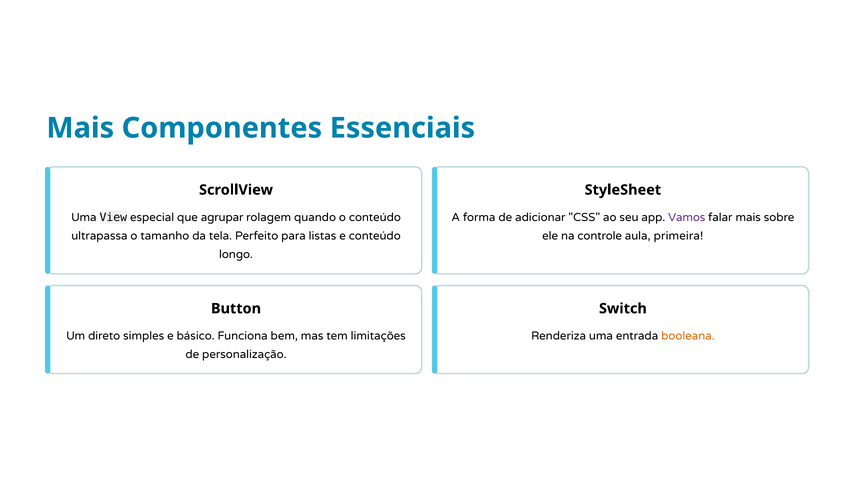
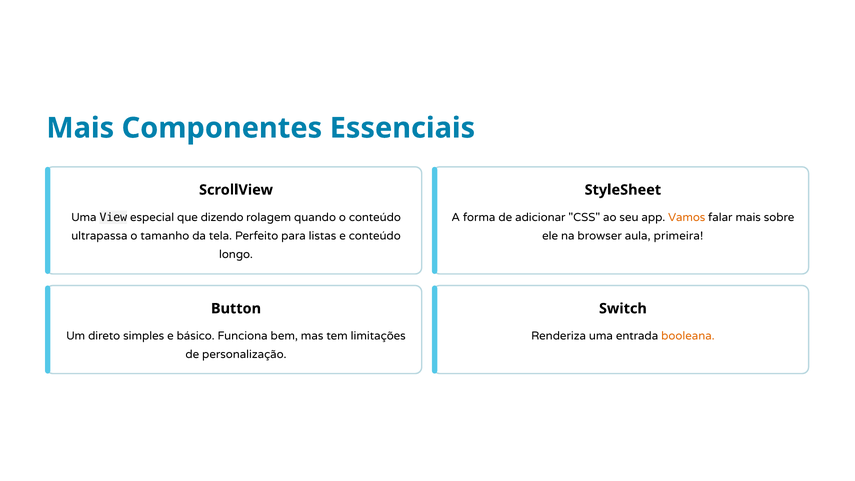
agrupar: agrupar -> dizendo (222, 217)
Vamos colour: purple -> orange (687, 217)
controle: controle -> browser (600, 236)
